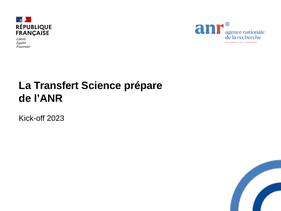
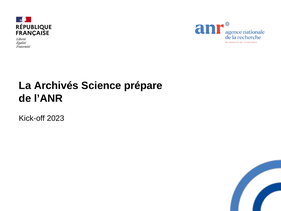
Transfert: Transfert -> Archivés (56, 86)
